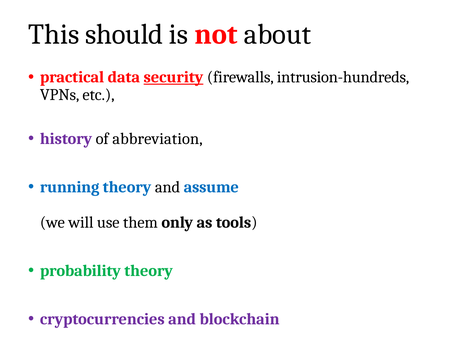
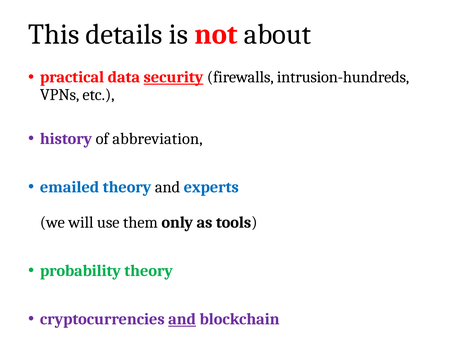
should: should -> details (124, 34)
running: running -> emailed (70, 187)
assume: assume -> experts (211, 187)
and underline: none -> present (182, 319)
